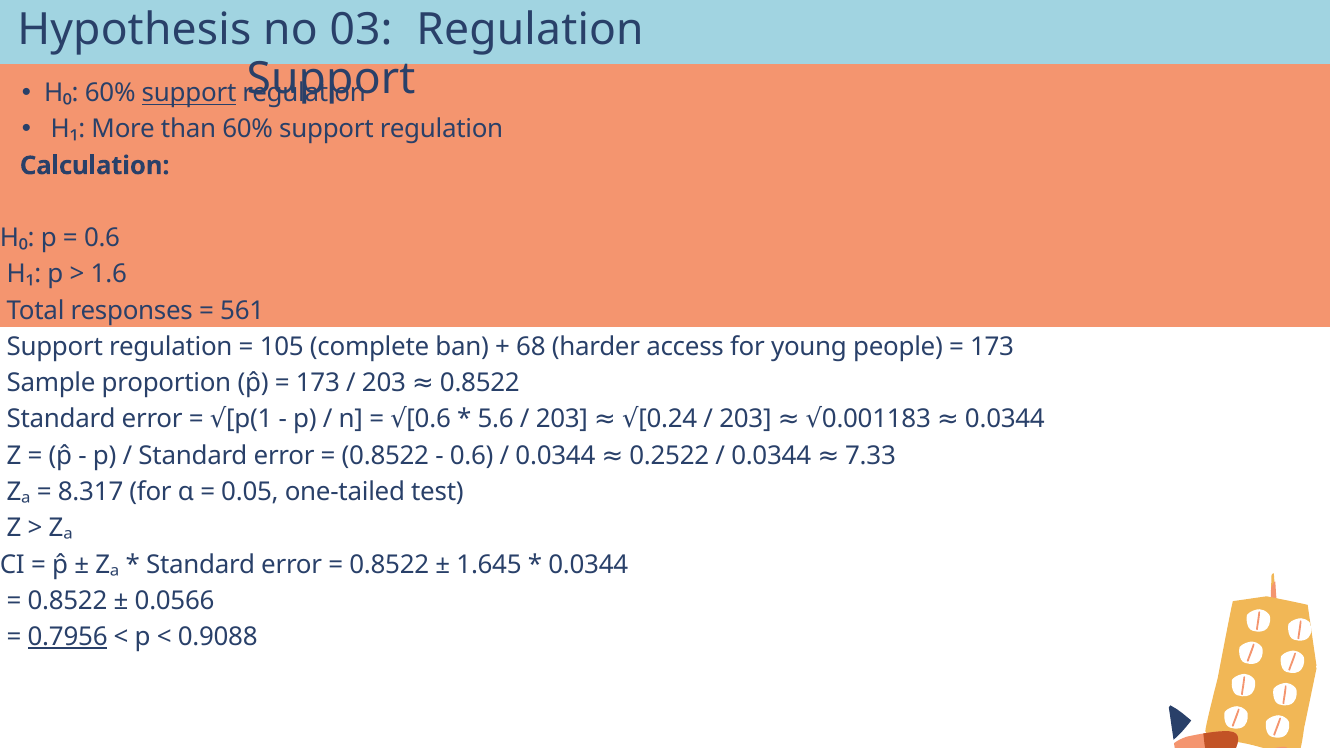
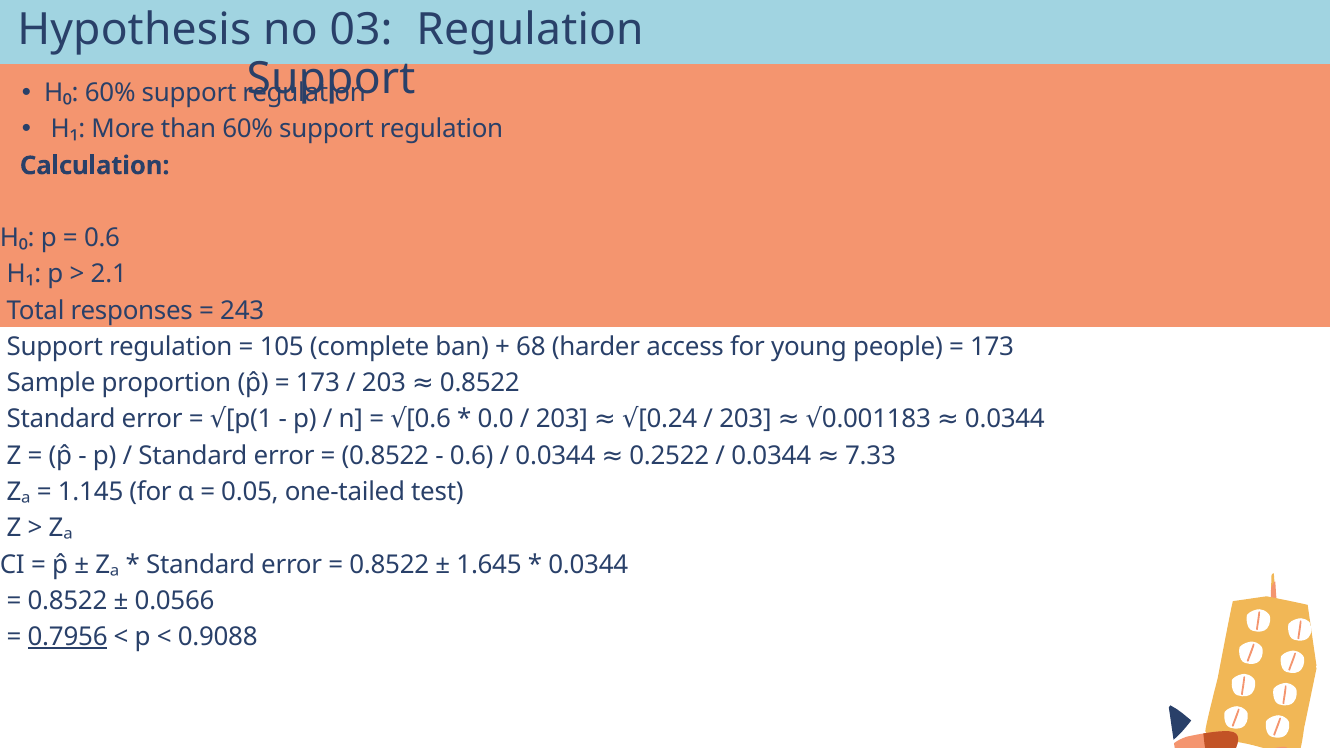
support underline: present -> none (189, 93)
1.6: 1.6 -> 2.1 (109, 274)
561: 561 -> 243 (242, 311)
5.6: 5.6 -> 0.0 (496, 419)
8.317: 8.317 -> 1.145 (91, 492)
